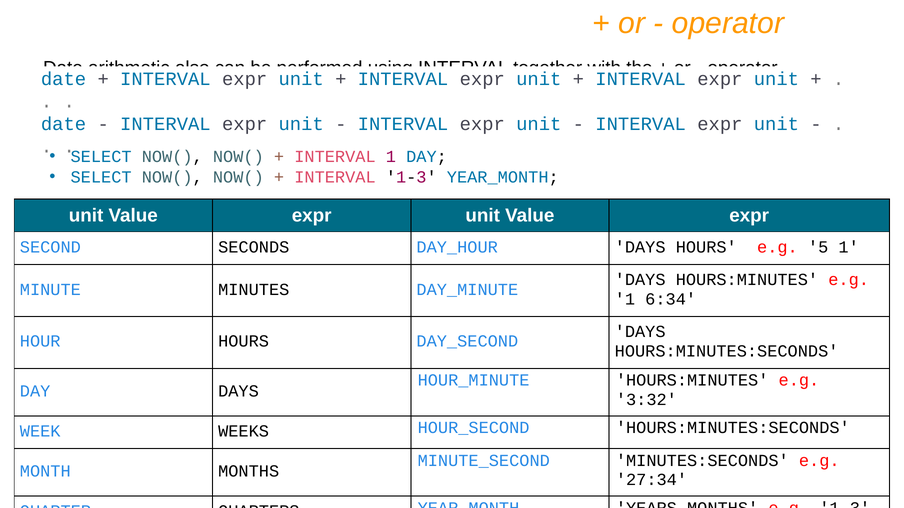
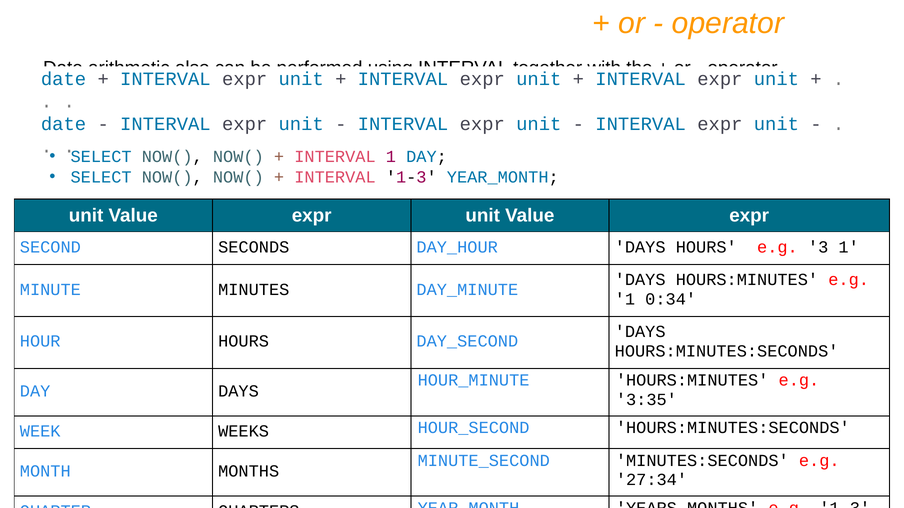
5: 5 -> 3 (818, 247)
6:34: 6:34 -> 0:34 (671, 299)
3:32: 3:32 -> 3:35 (646, 400)
